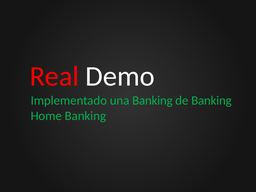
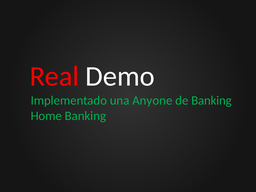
una Banking: Banking -> Anyone (152, 100)
